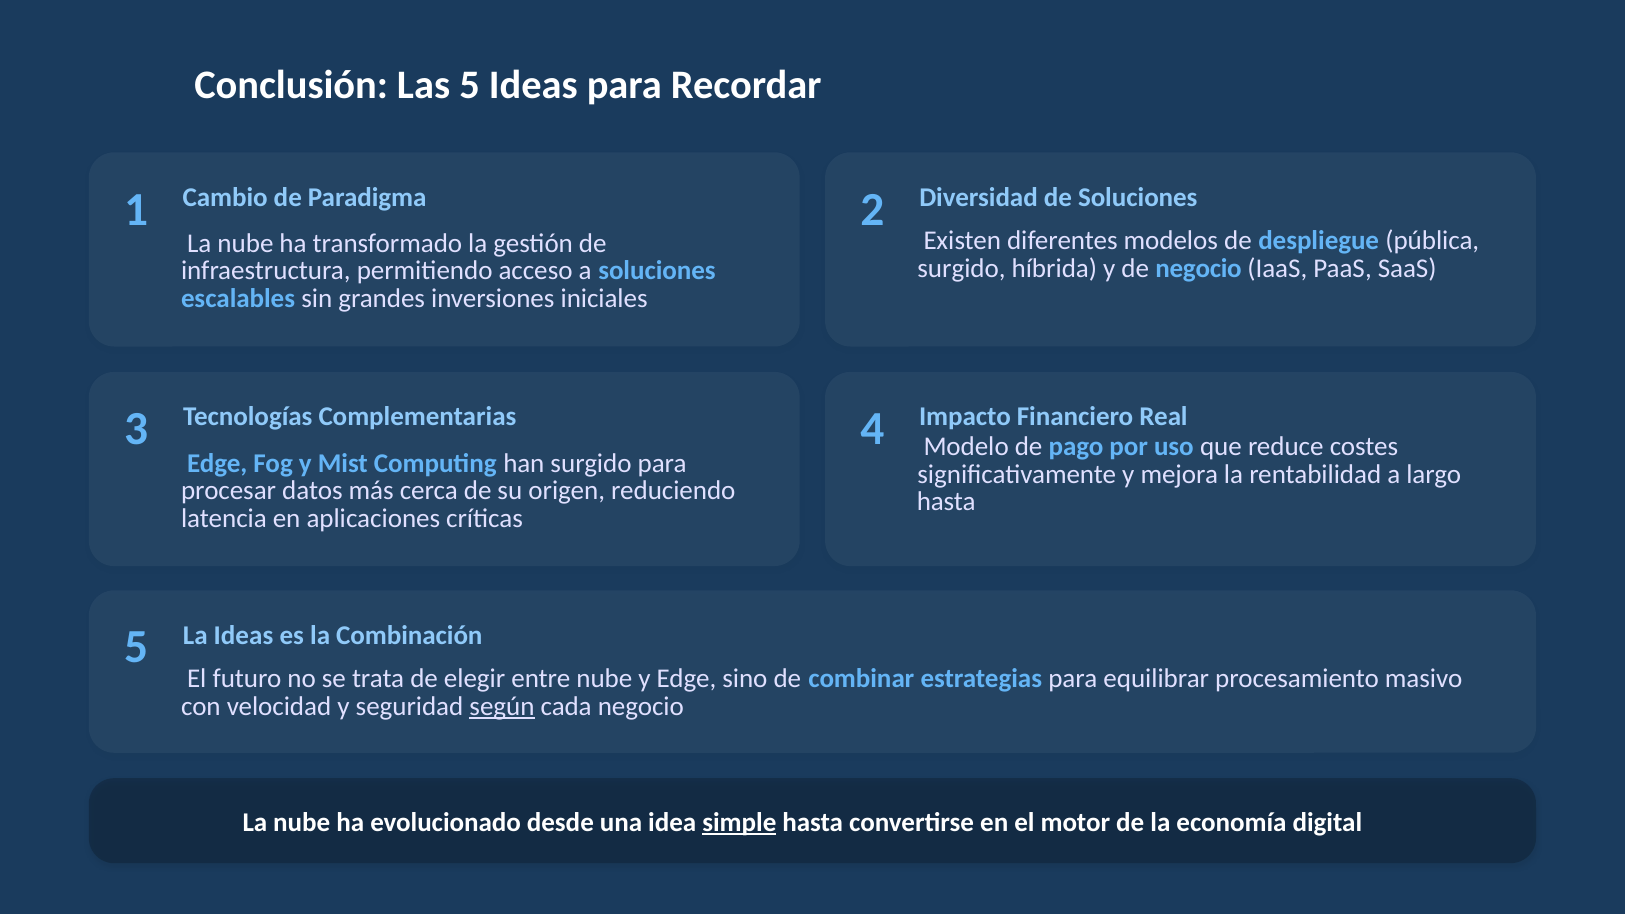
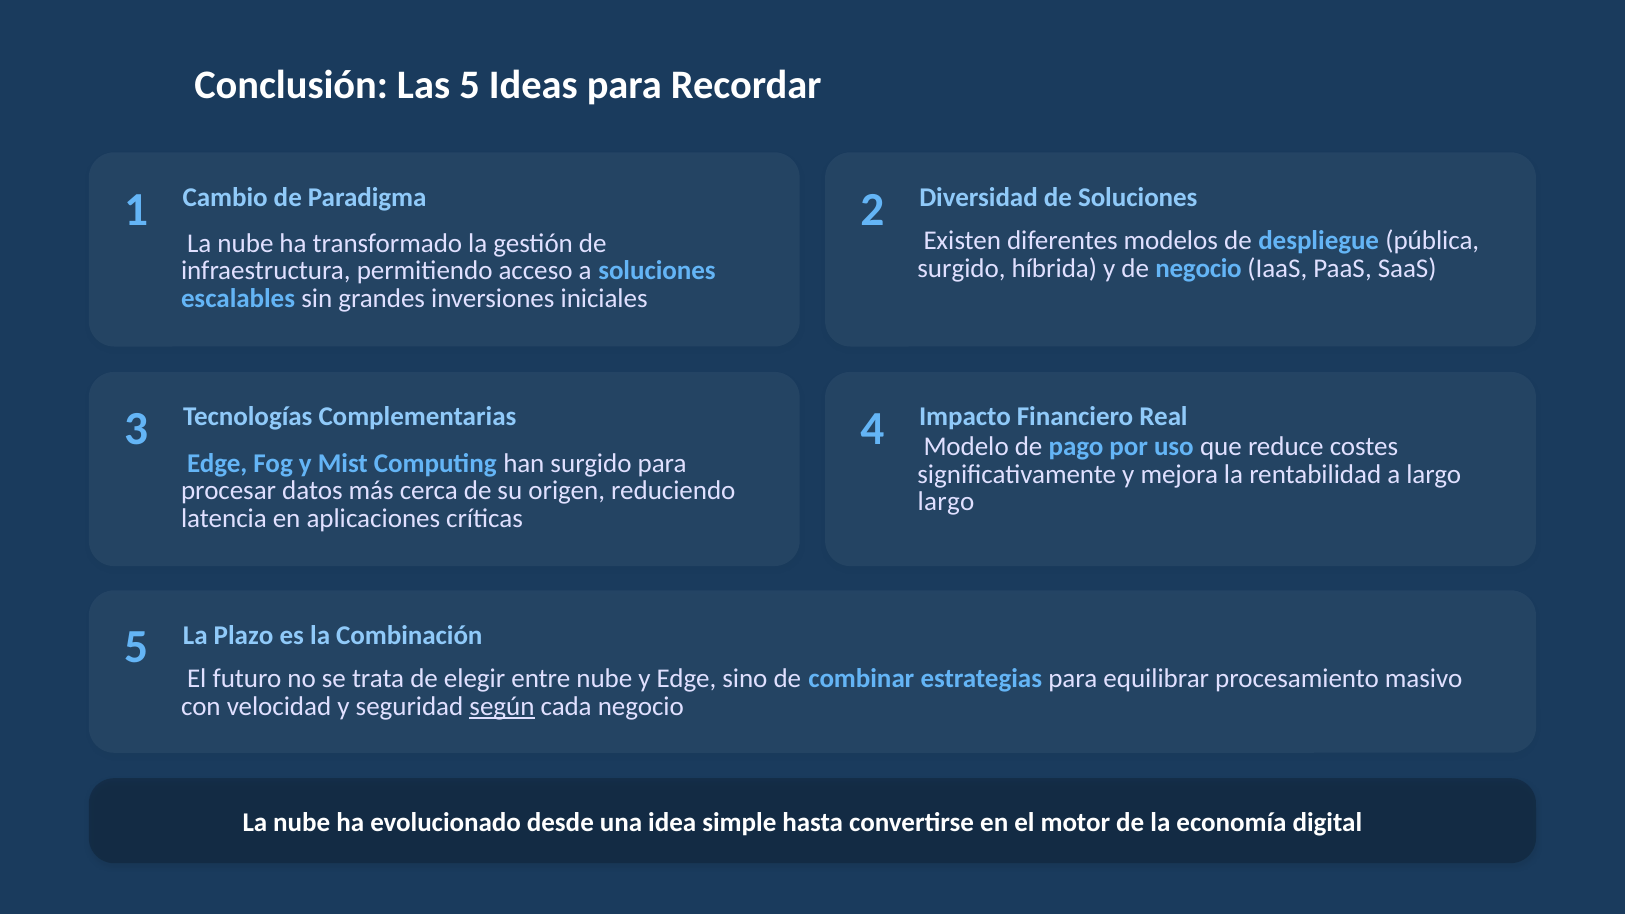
hasta: hasta -> largo (946, 502)
La Ideas: Ideas -> Plazo (244, 635)
simple underline: present -> none (739, 823)
